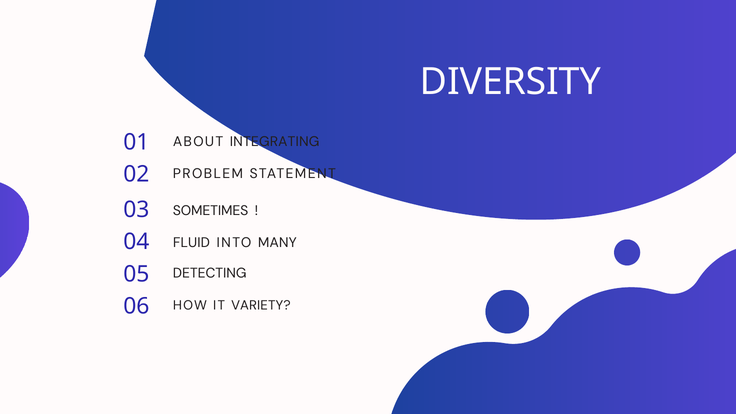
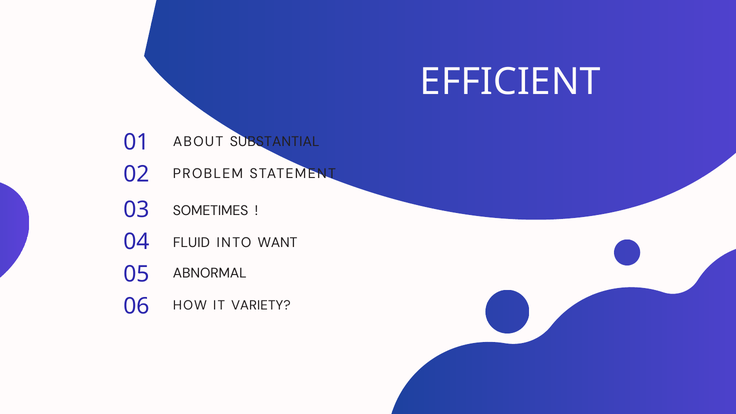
DIVERSITY: DIVERSITY -> EFFICIENT (510, 82)
INTEGRATING: INTEGRATING -> SUBSTANTIAL (275, 142)
MANY: MANY -> WANT (277, 243)
DETECTING: DETECTING -> ABNORMAL (210, 273)
